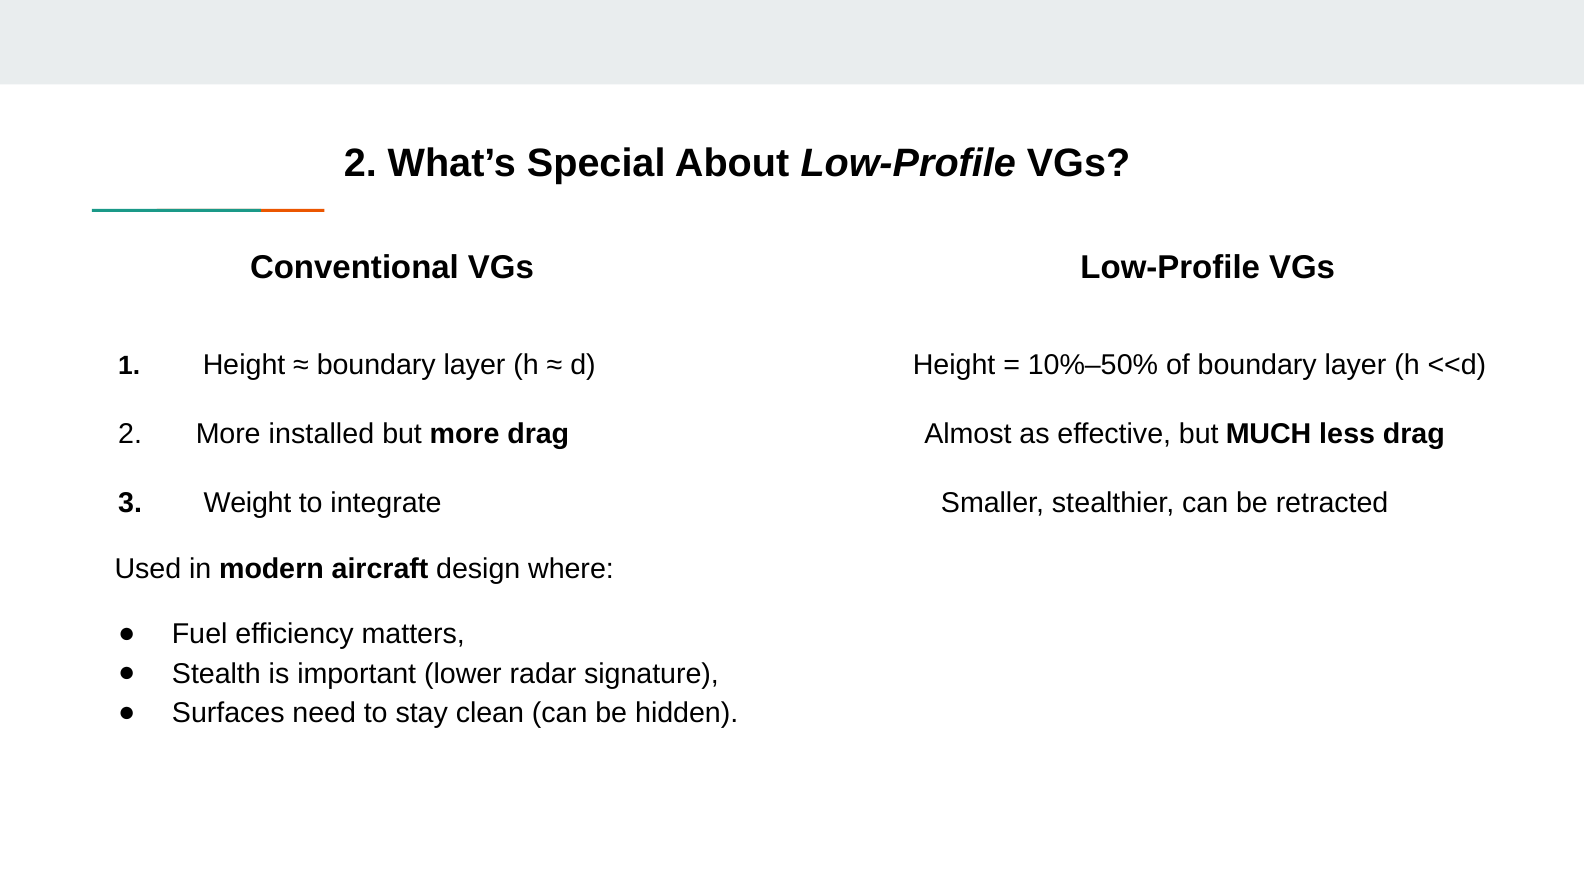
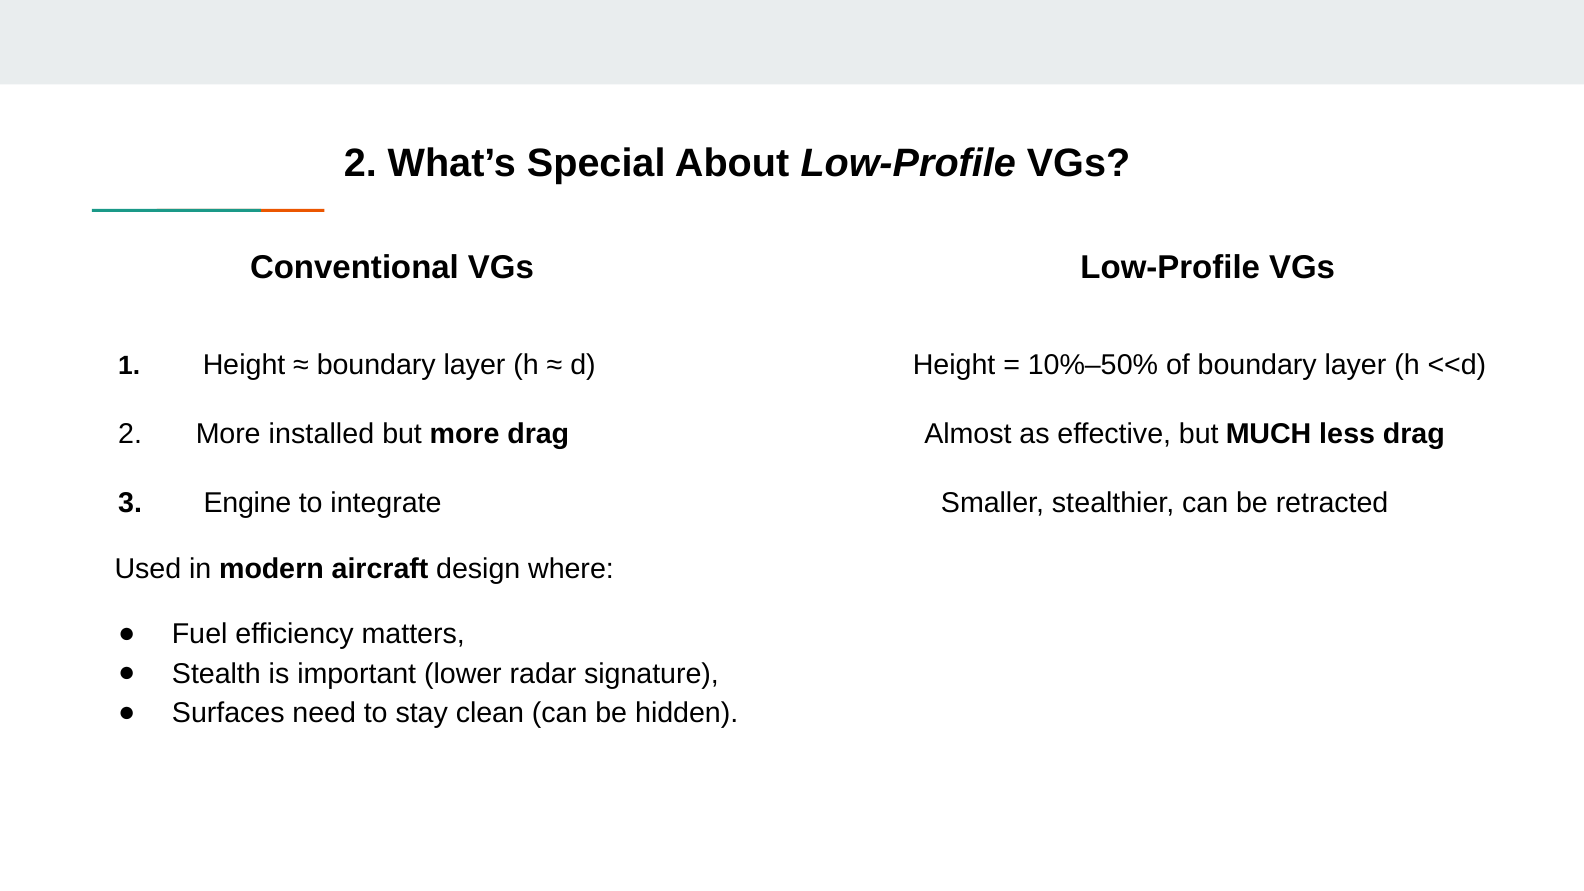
Weight: Weight -> Engine (247, 503)
